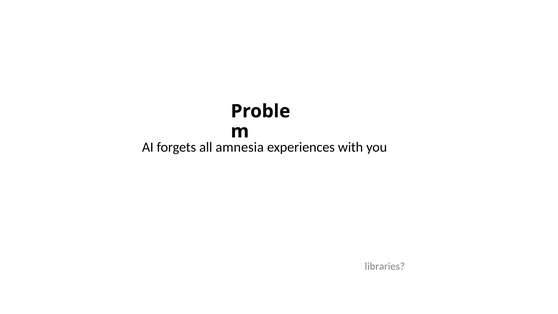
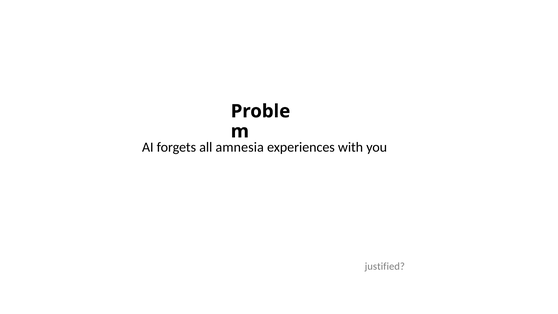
libraries: libraries -> justified (385, 266)
